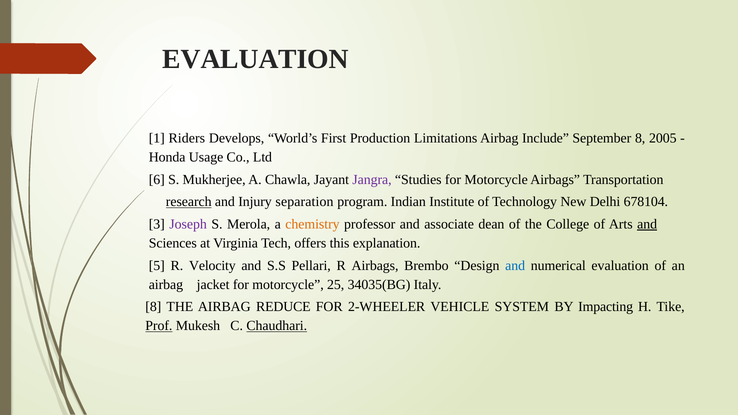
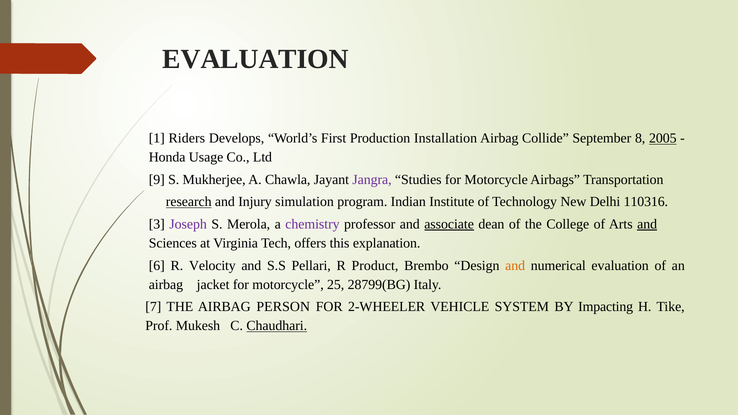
Limitations: Limitations -> Installation (446, 138)
Include: Include -> Collide (545, 138)
2005 underline: none -> present (663, 138)
6: 6 -> 9 (157, 180)
separation: separation -> simulation (305, 202)
678104: 678104 -> 110316 (646, 202)
chemistry colour: orange -> purple (313, 224)
associate underline: none -> present (449, 224)
5: 5 -> 6 (157, 266)
R Airbags: Airbags -> Product (375, 266)
and colour: blue -> orange (515, 266)
34035(BG: 34035(BG -> 28799(BG (379, 285)
8: 8 -> 7 (153, 307)
REDUCE: REDUCE -> PERSON (283, 307)
Prof underline: present -> none (159, 326)
